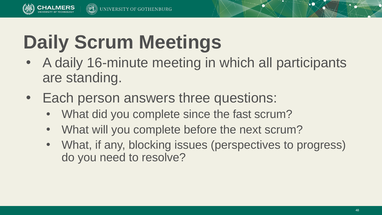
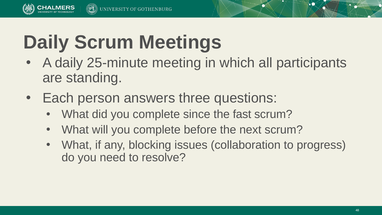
16-minute: 16-minute -> 25-minute (118, 63)
perspectives: perspectives -> collaboration (246, 145)
